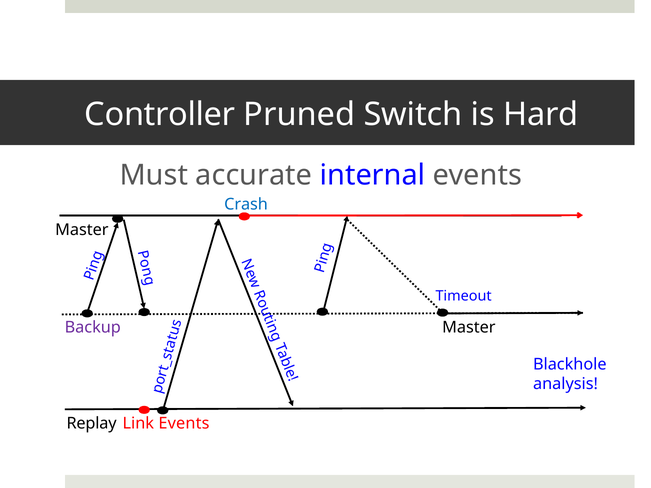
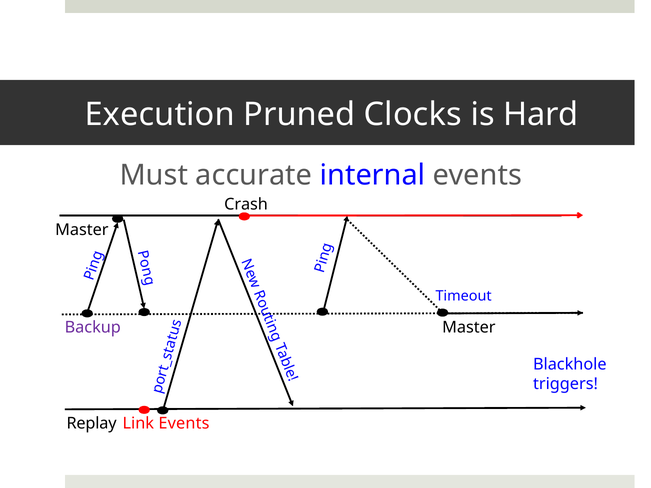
Controller: Controller -> Execution (160, 115)
Switch: Switch -> Clocks (413, 115)
Crash colour: blue -> black (246, 204)
analysis: analysis -> triggers (565, 384)
